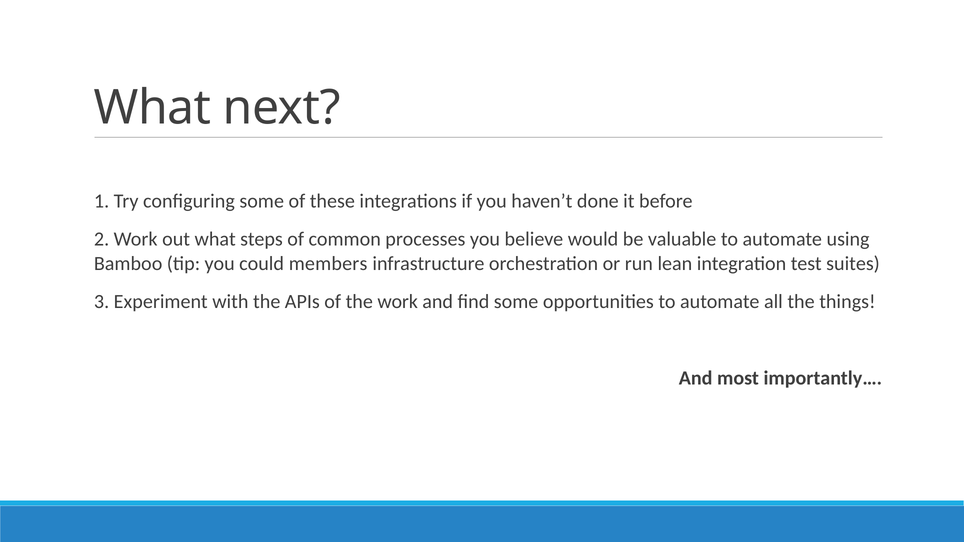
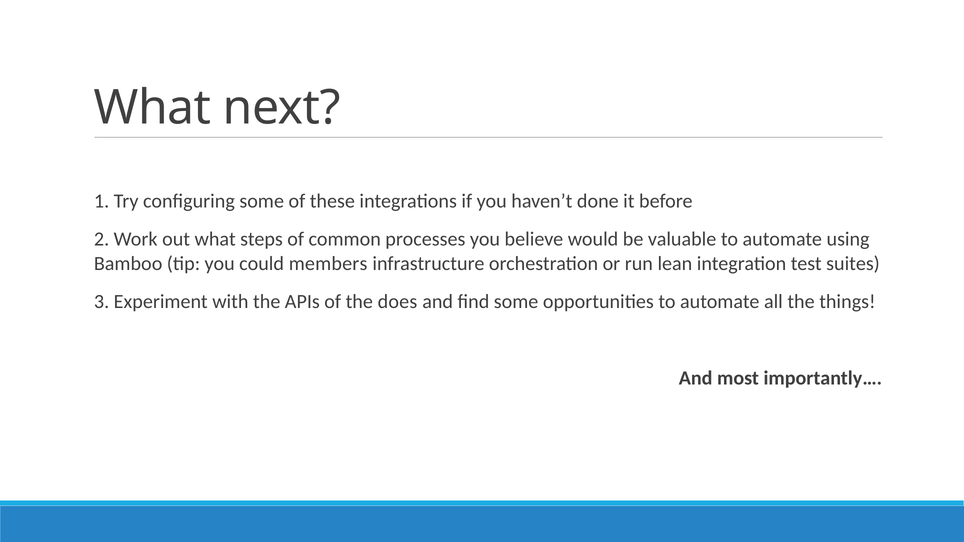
the work: work -> does (397, 302)
